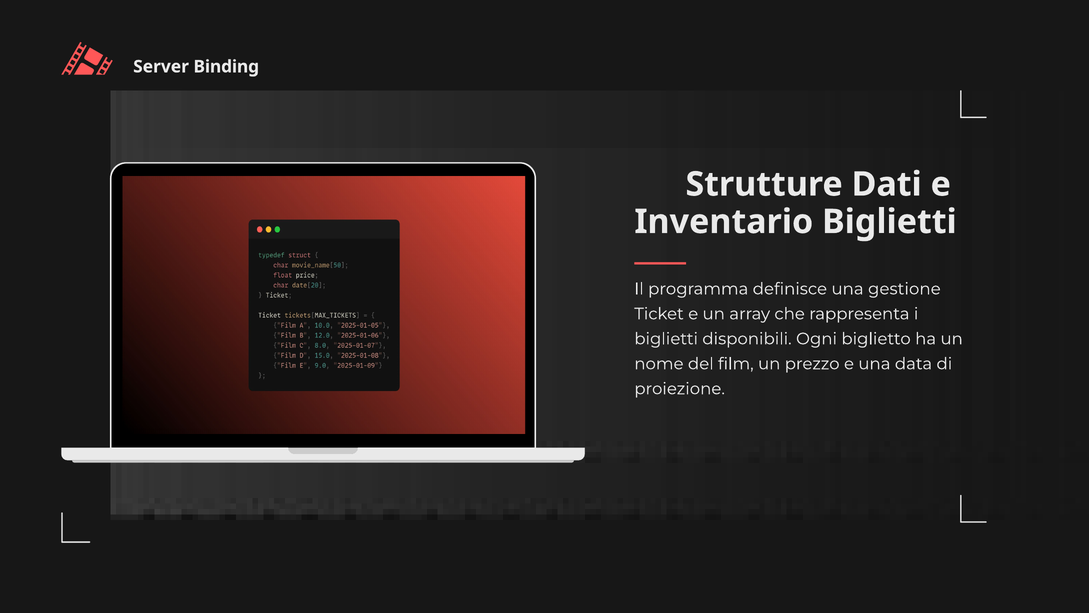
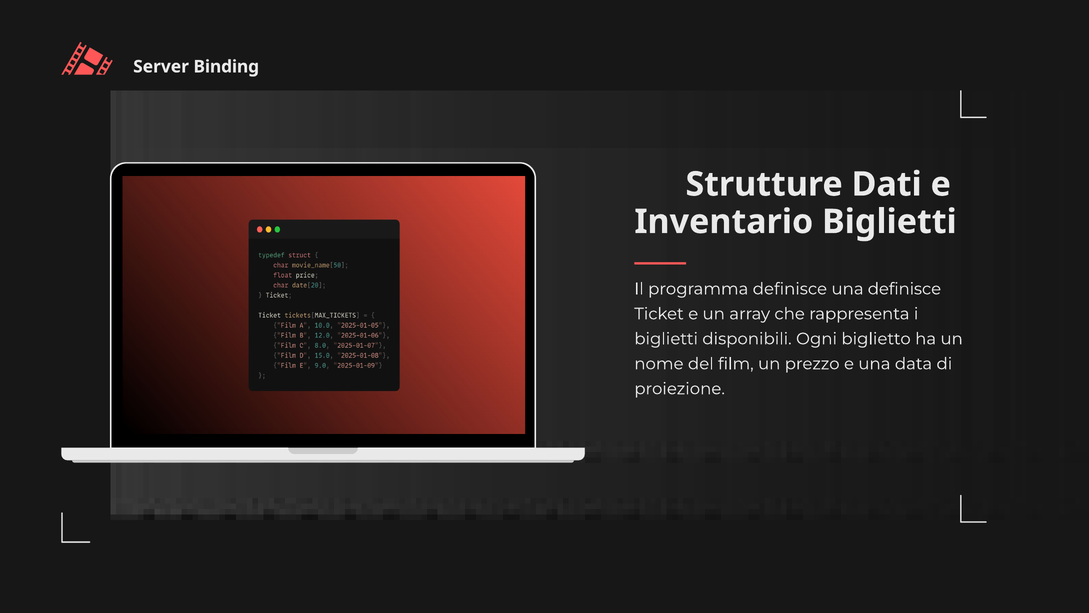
una gestione: gestione -> definisce (904, 289)
